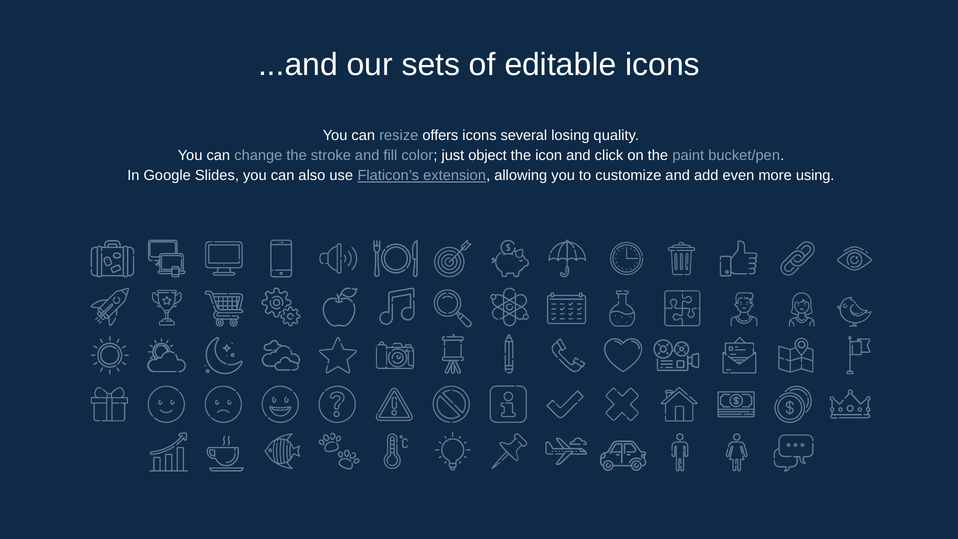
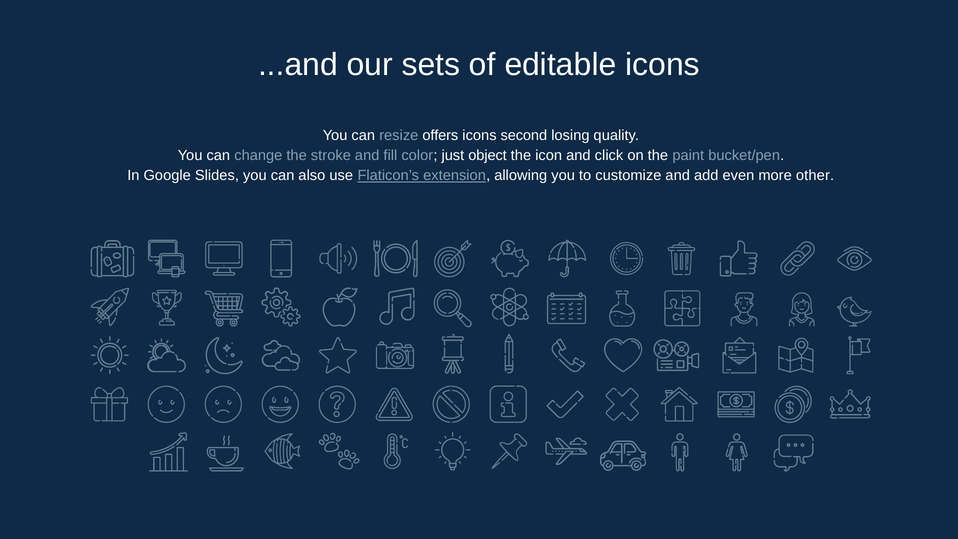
several: several -> second (524, 135)
using: using -> other (815, 176)
